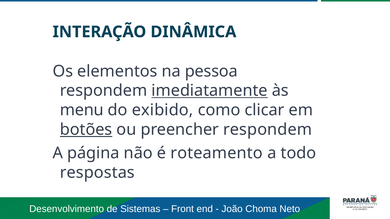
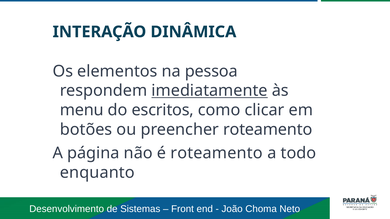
exibido: exibido -> escritos (163, 110)
botões underline: present -> none (86, 130)
preencher respondem: respondem -> roteamento (268, 130)
respostas: respostas -> enquanto (97, 173)
